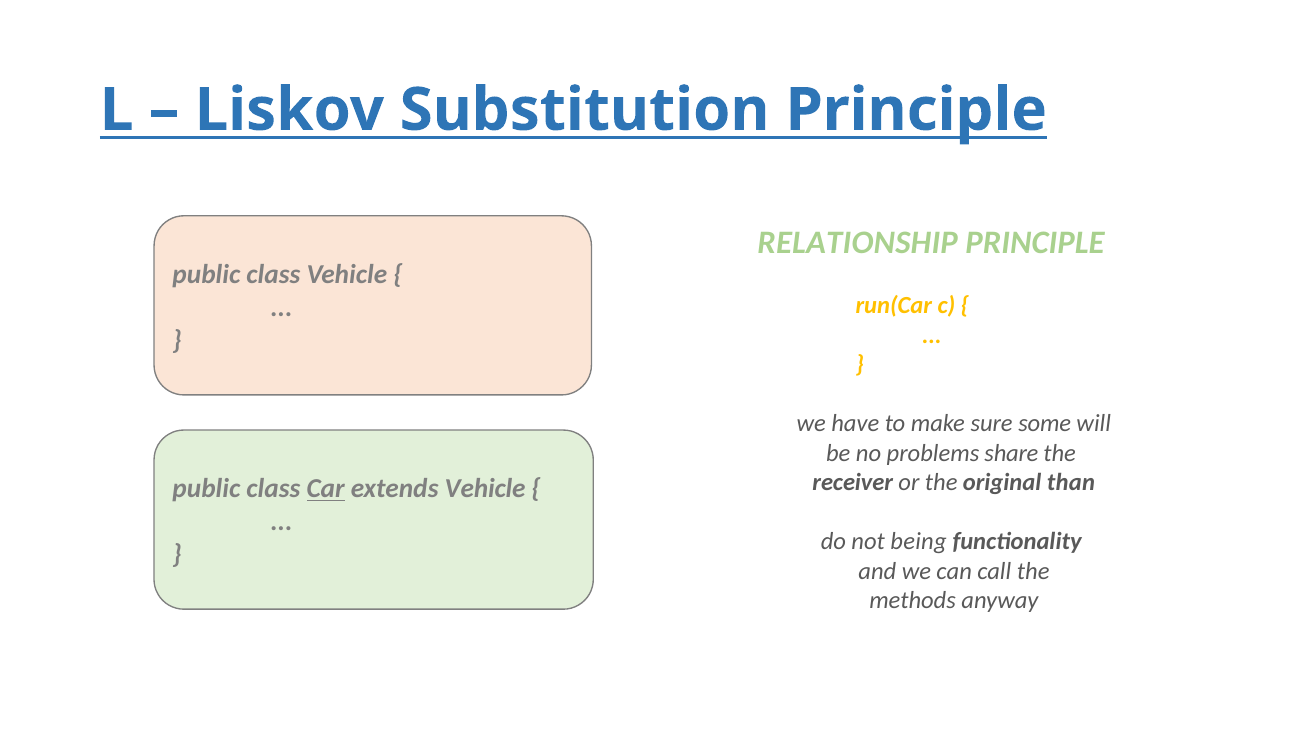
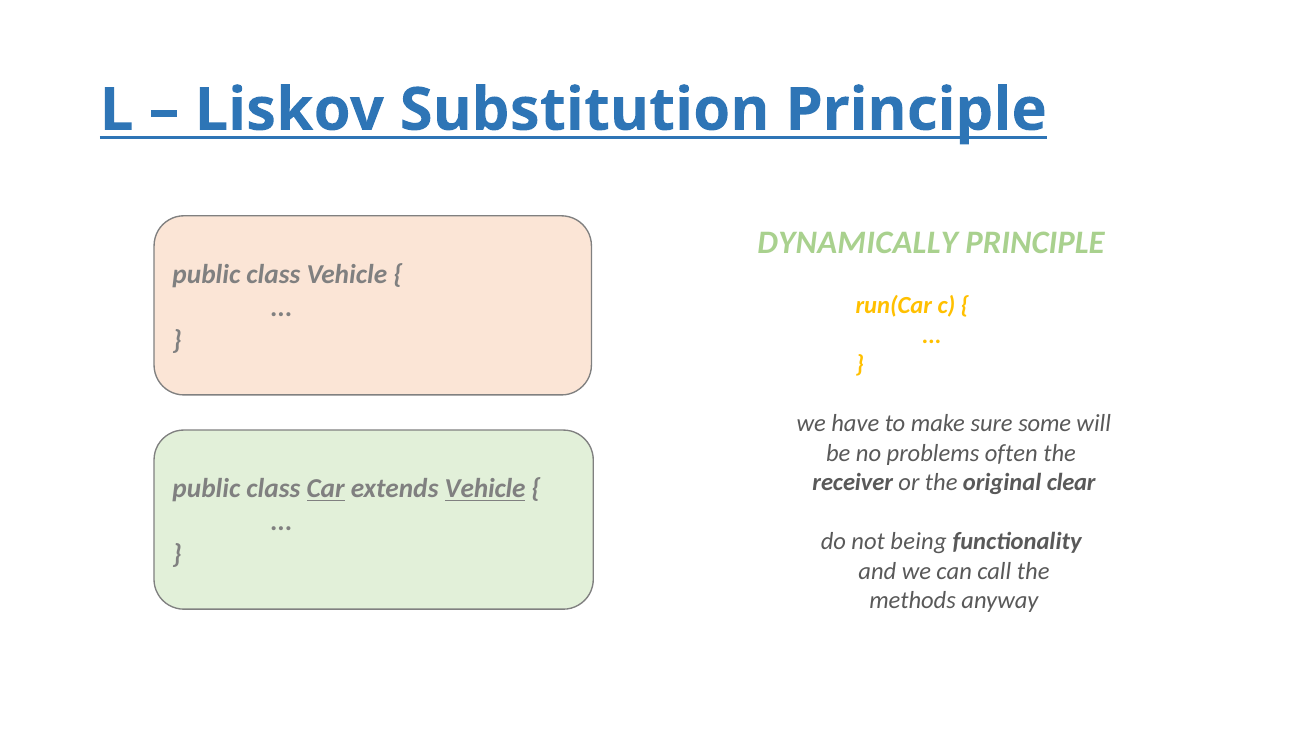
RELATIONSHIP: RELATIONSHIP -> DYNAMICALLY (858, 243)
share: share -> often (1011, 453)
than: than -> clear (1071, 483)
Vehicle underline: none -> present (485, 489)
